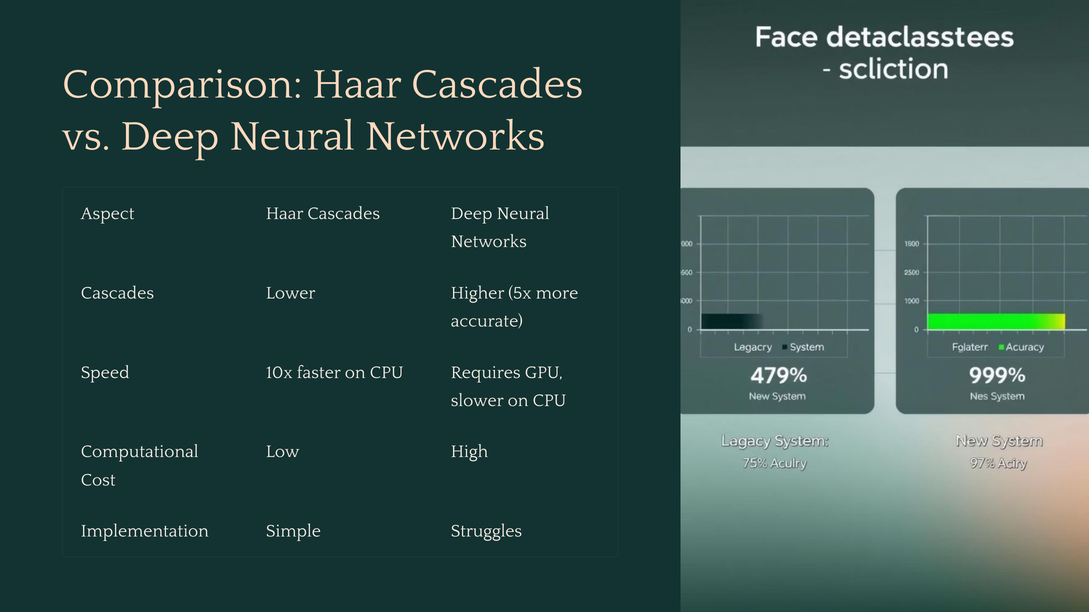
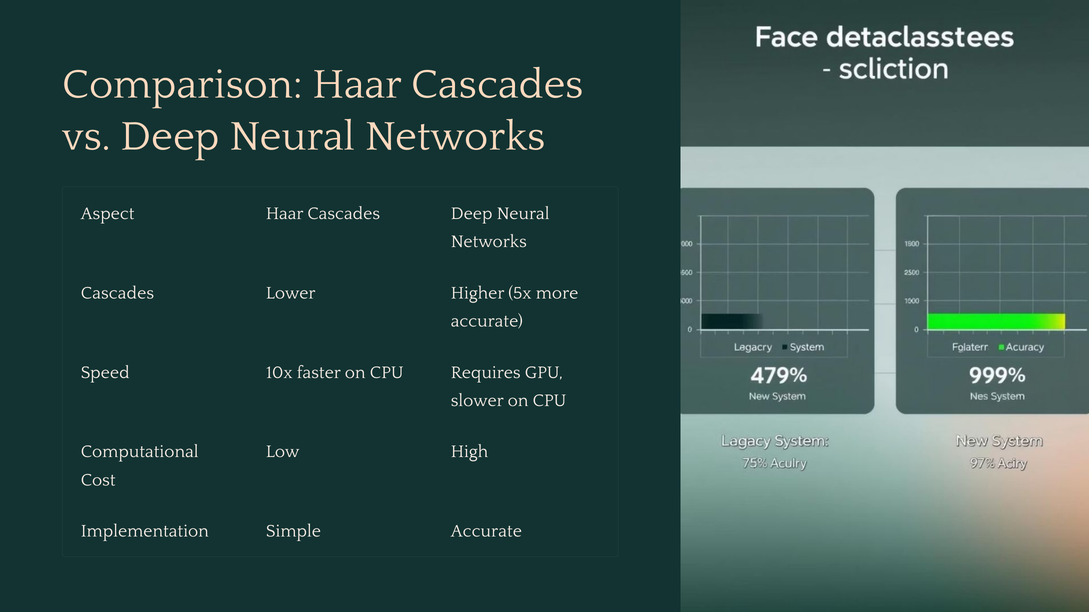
Simple Struggles: Struggles -> Accurate (486, 532)
